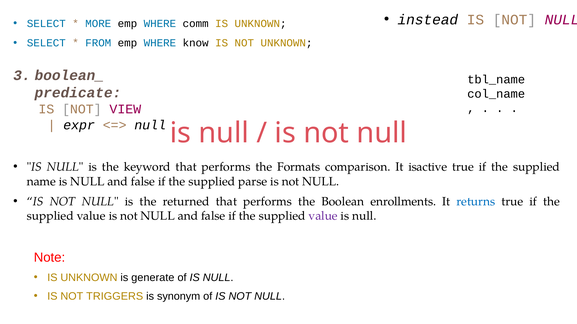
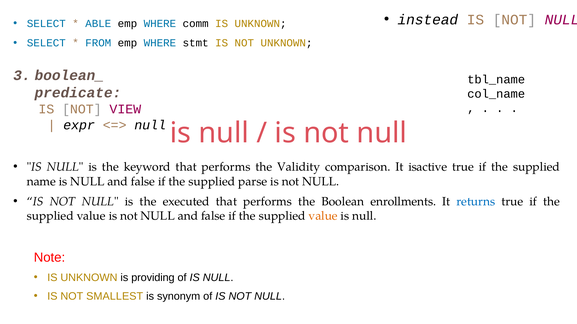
MORE: MORE -> ABLE (98, 24)
know: know -> stmt (196, 43)
Formats: Formats -> Validity (299, 167)
returned: returned -> executed (186, 202)
value colour: purple -> orange (323, 216)
generate: generate -> providing (153, 278)
TRIGGERS: TRIGGERS -> SMALLEST (115, 297)
